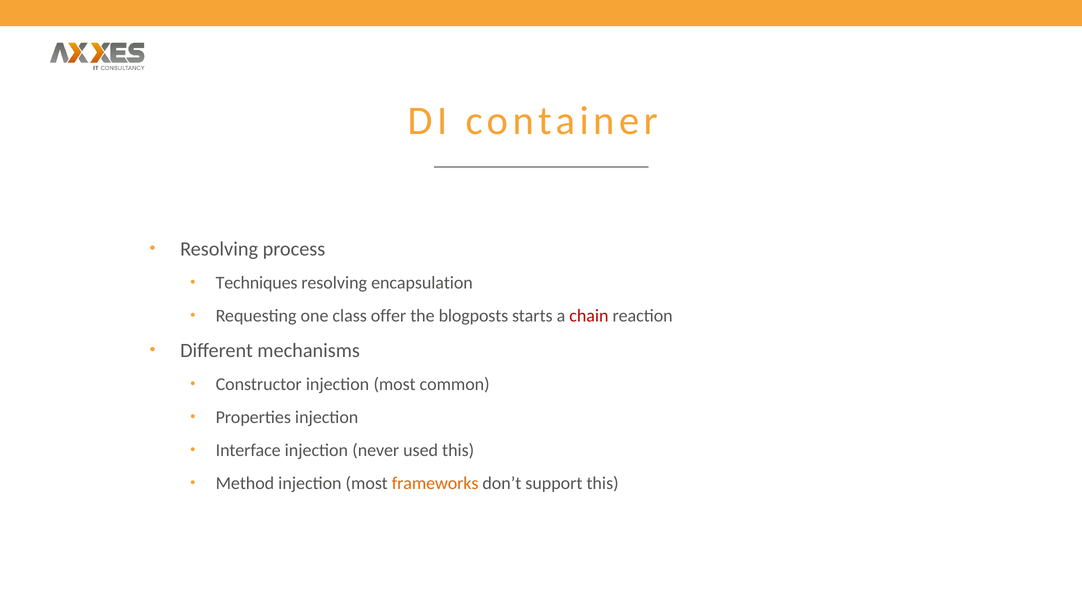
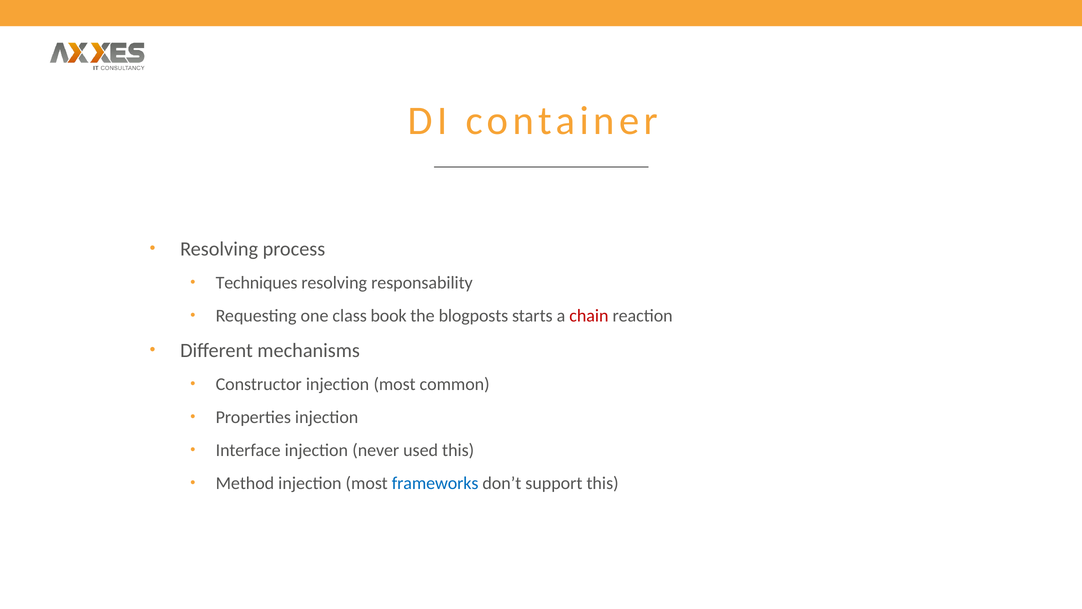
encapsulation: encapsulation -> responsability (422, 283)
offer: offer -> book (389, 316)
frameworks colour: orange -> blue (435, 483)
